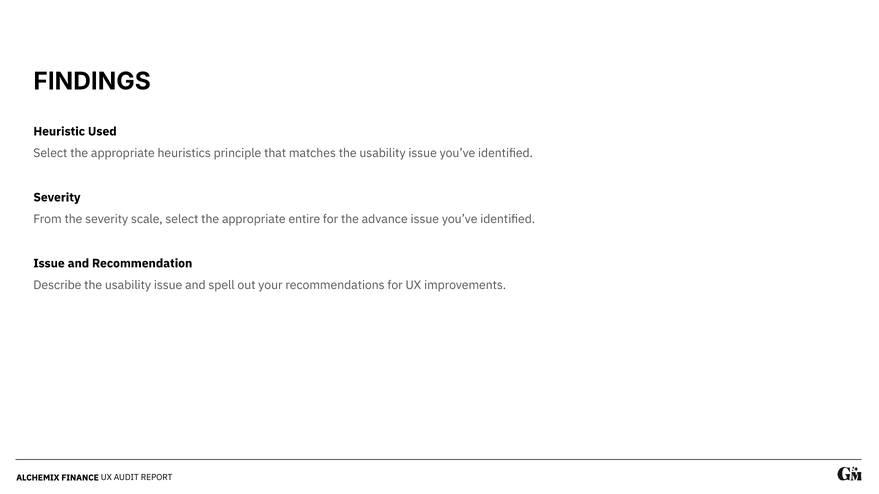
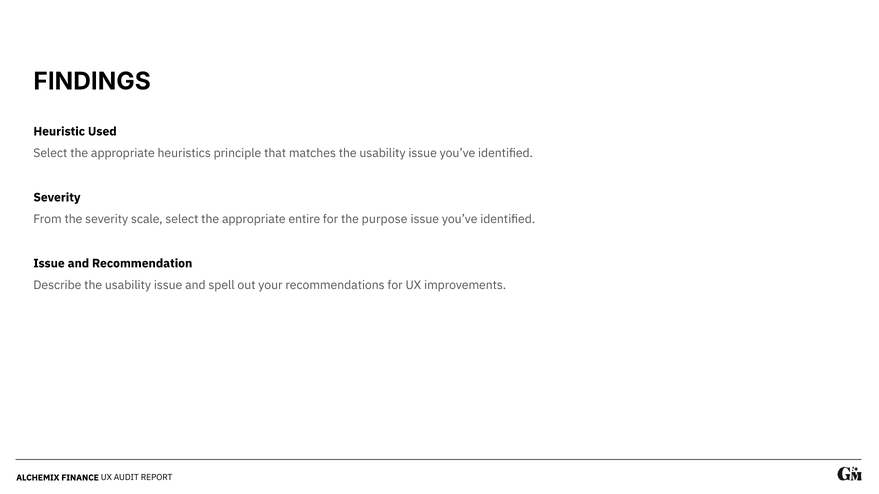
advance: advance -> purpose (385, 220)
